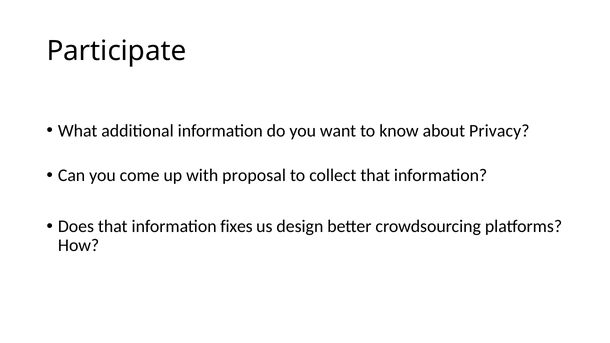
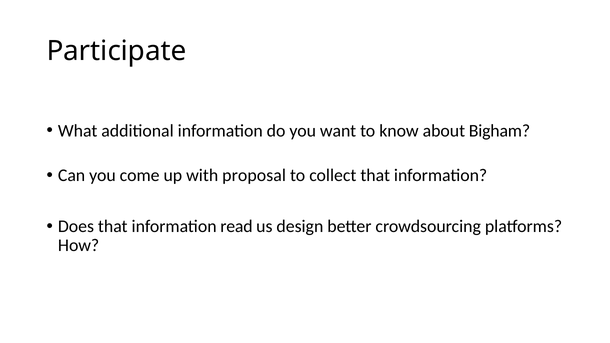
Privacy: Privacy -> Bigham (499, 131)
fixes: fixes -> read (236, 227)
